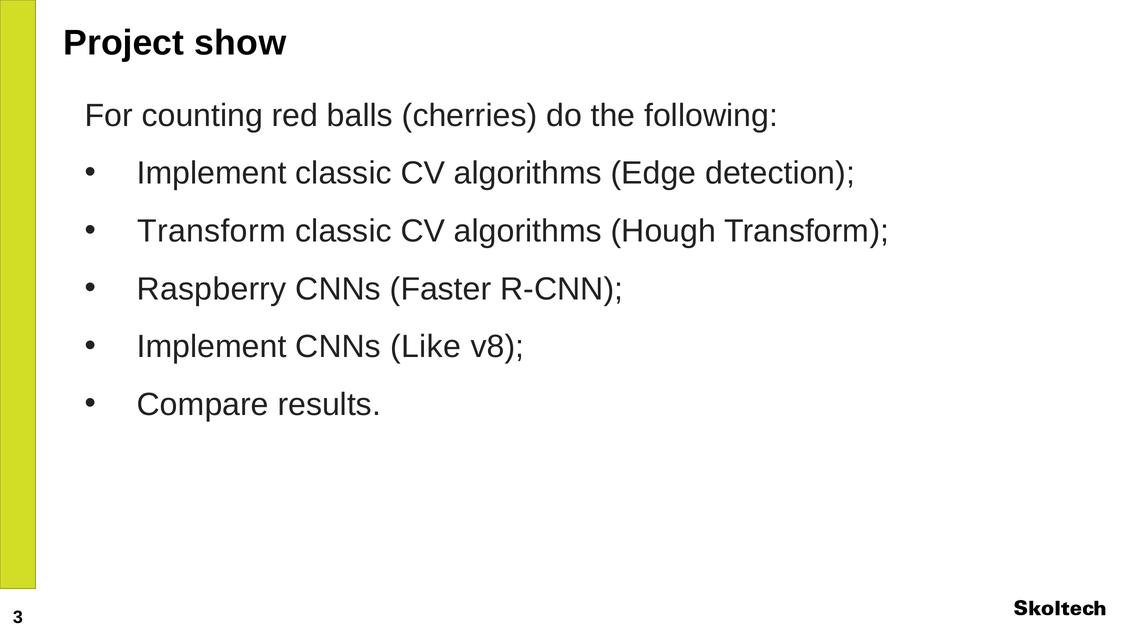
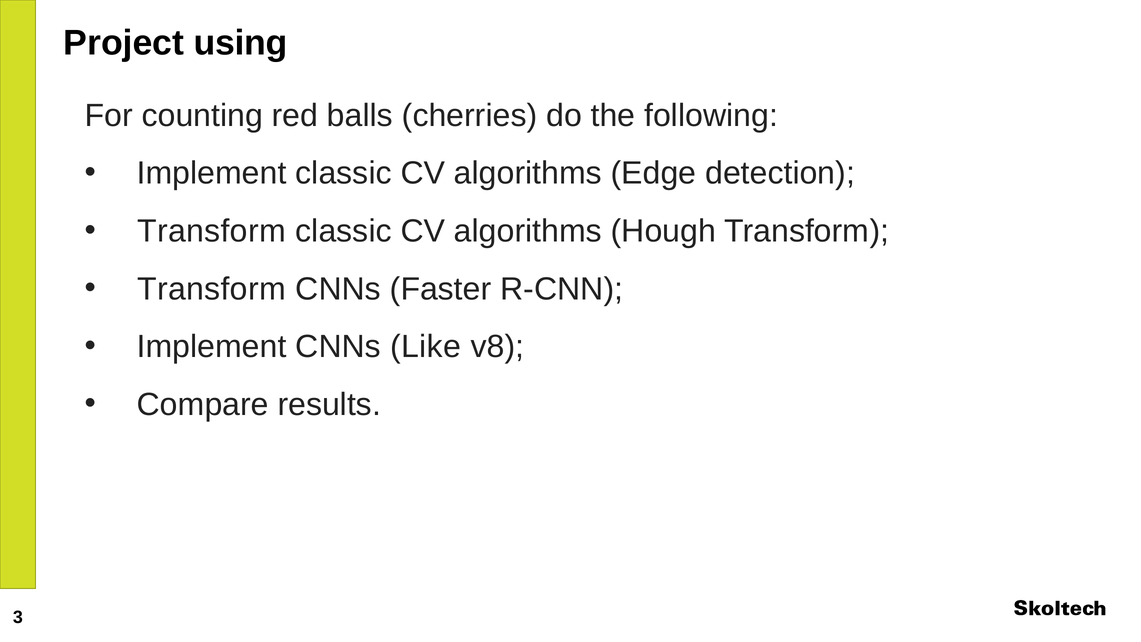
show: show -> using (241, 43)
Raspberry: Raspberry -> Transform (212, 289)
